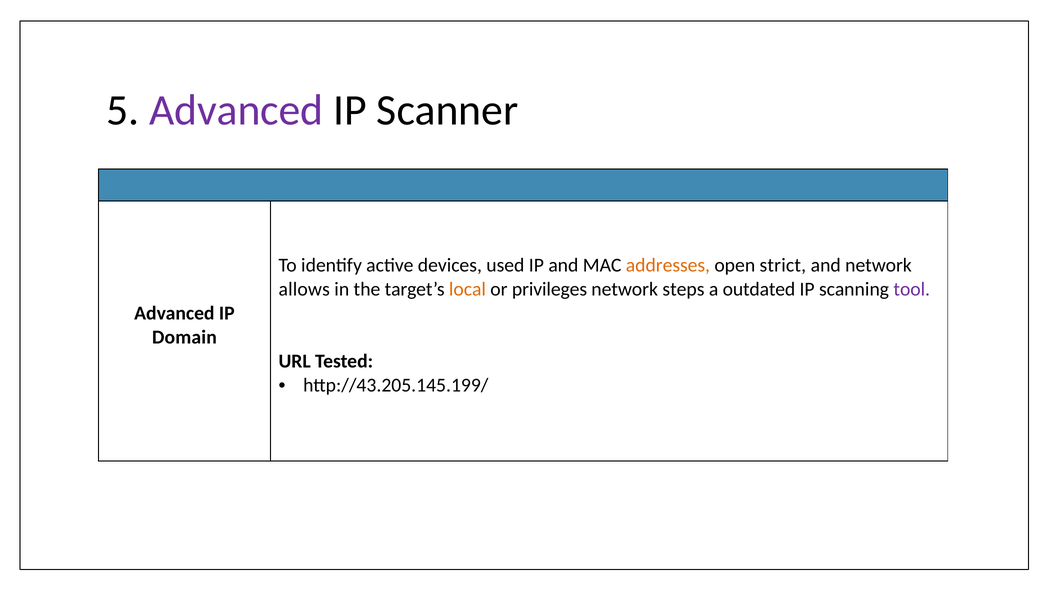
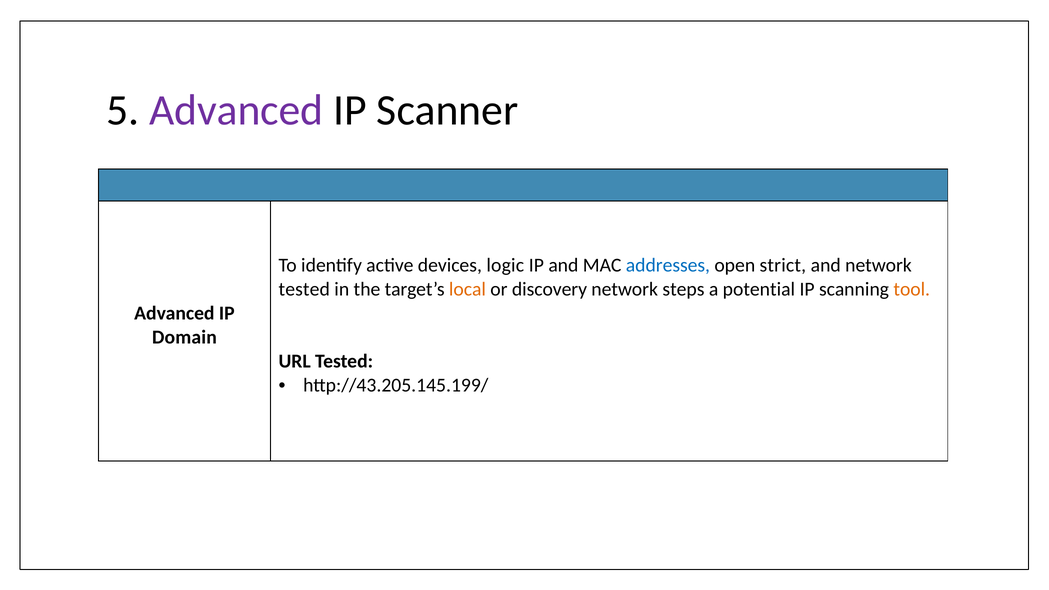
used: used -> logic (505, 265)
addresses colour: orange -> blue (668, 265)
allows: allows -> tested (304, 289)
privileges: privileges -> discovery (549, 289)
outdated: outdated -> potential (759, 289)
tool colour: purple -> orange (912, 289)
